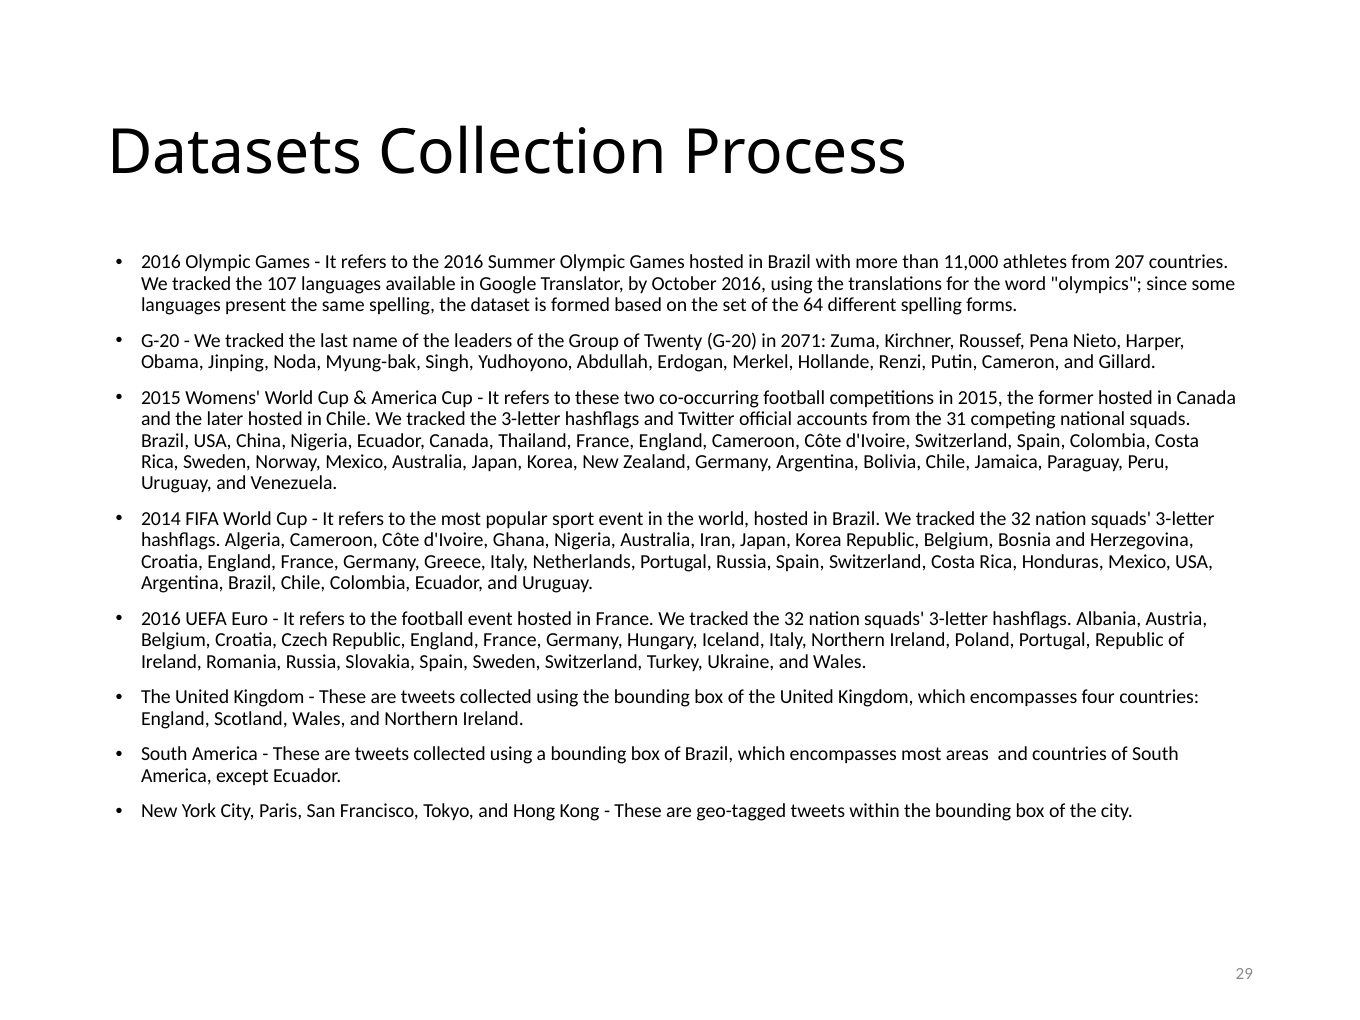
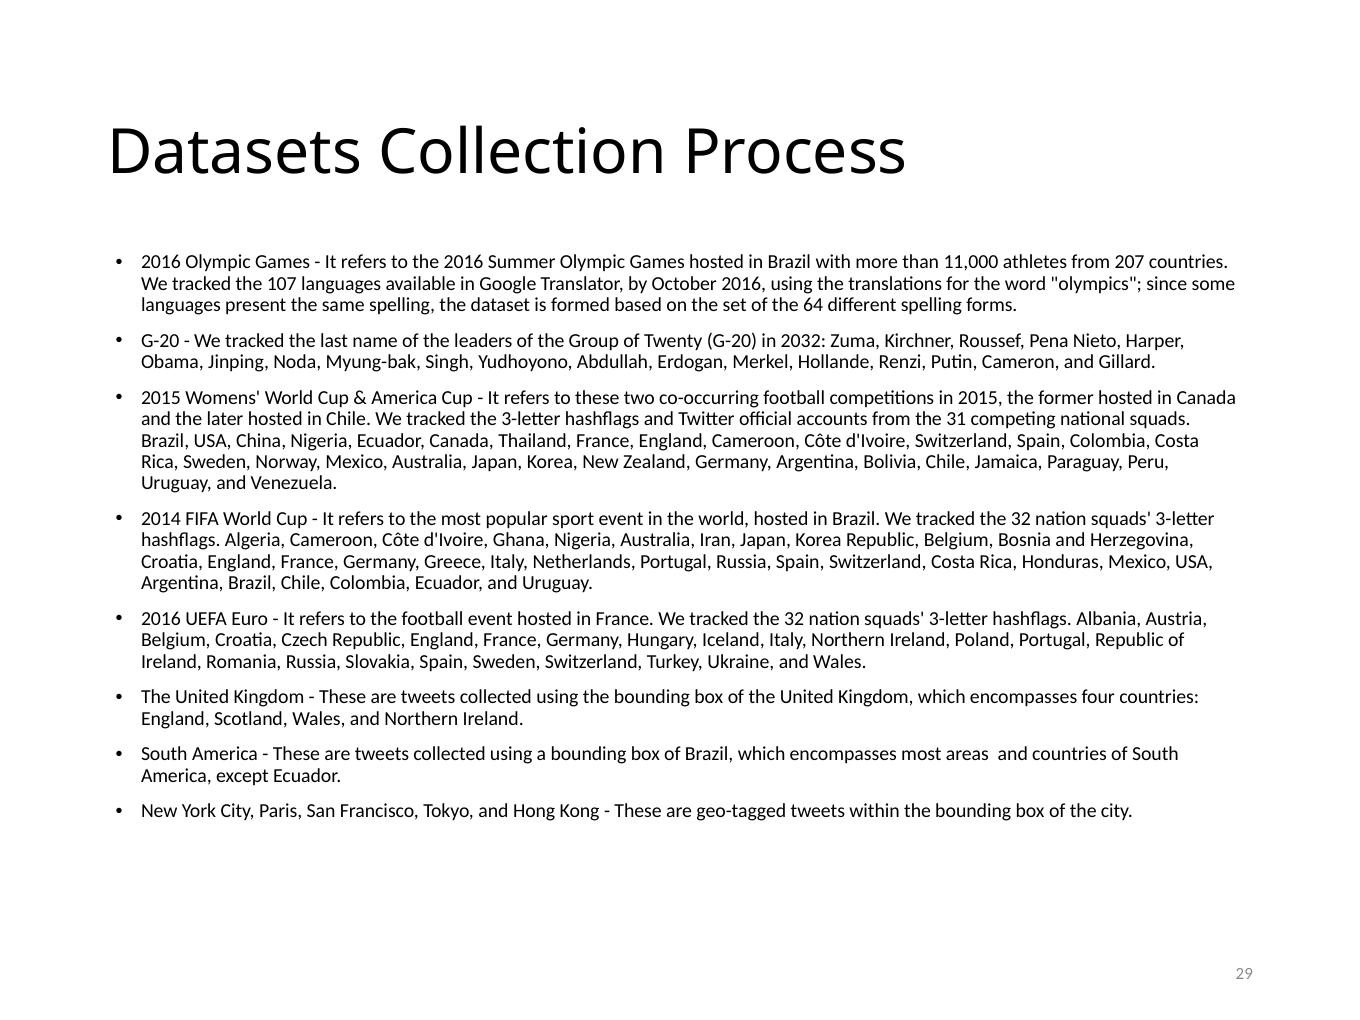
2071: 2071 -> 2032 (803, 341)
